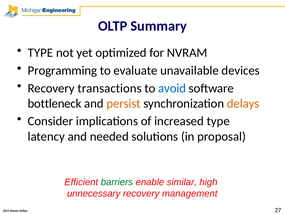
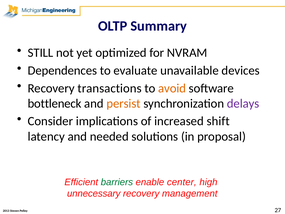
TYPE: TYPE -> STILL (41, 53)
Programming: Programming -> Dependences (62, 70)
avoid colour: blue -> orange (172, 88)
delays colour: orange -> purple (243, 103)
increased type: type -> shift (218, 121)
similar: similar -> center (182, 182)
